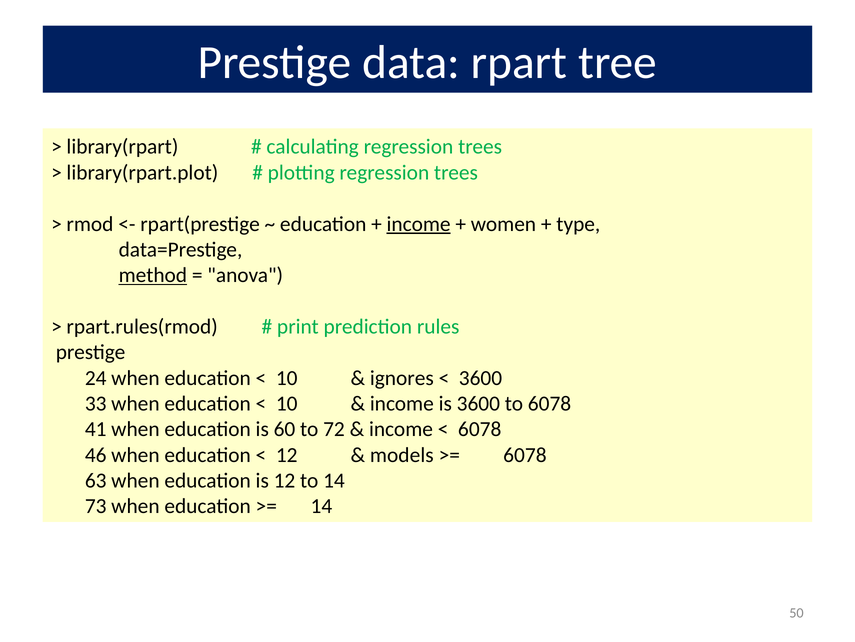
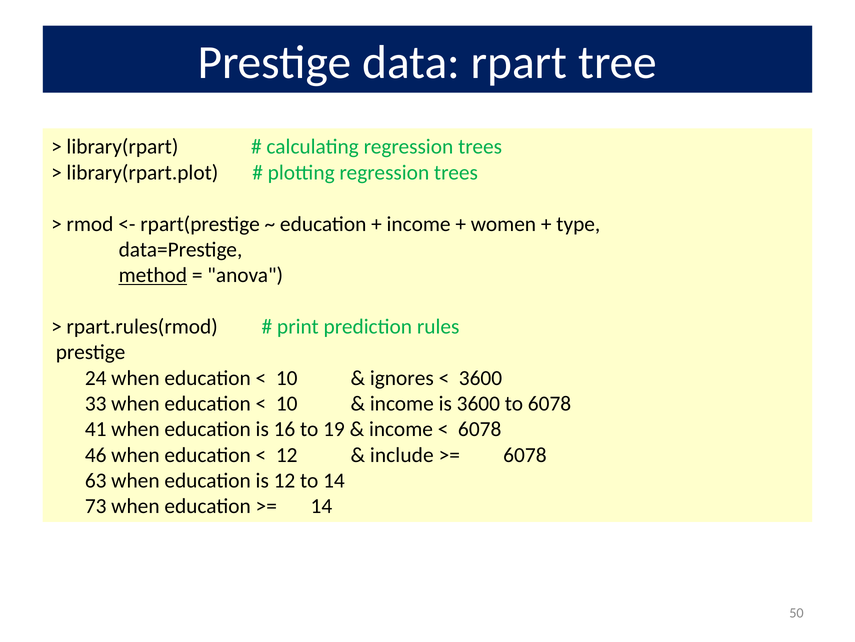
income underline: present -> none (419, 224)
60: 60 -> 16 (284, 429)
72: 72 -> 19 (334, 429)
models: models -> include (402, 455)
